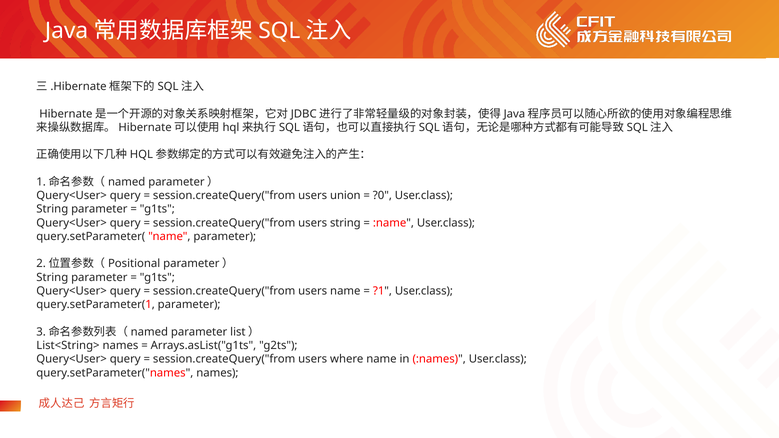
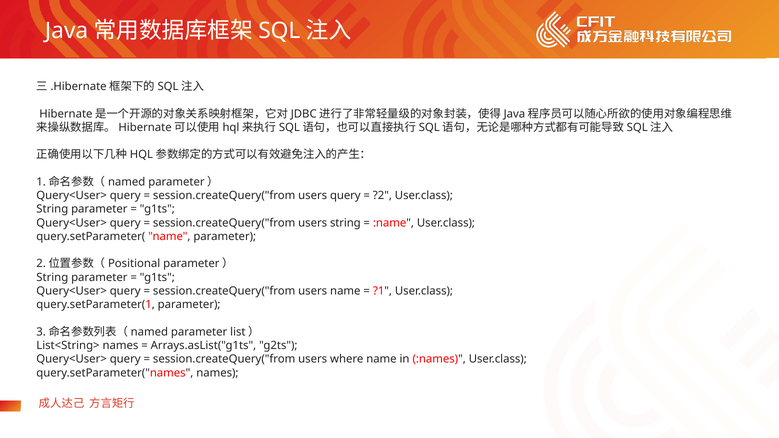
users union: union -> query (345, 196)
?0: ?0 -> ?2 (382, 196)
